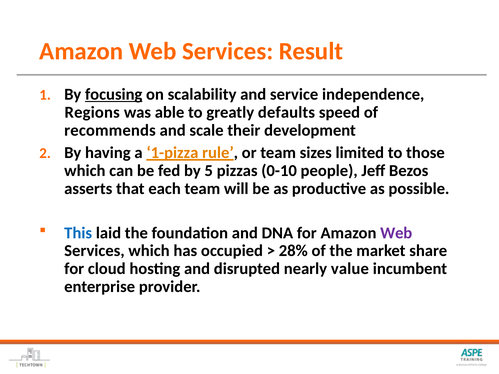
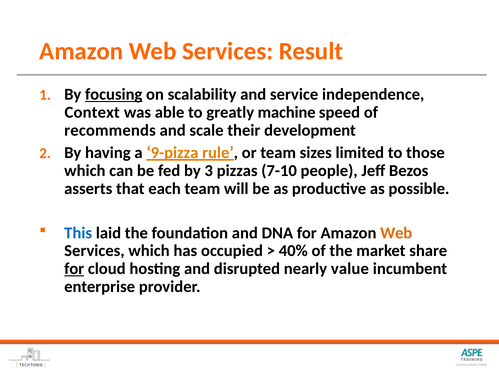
Regions: Regions -> Context (92, 113)
defaults: defaults -> machine (287, 113)
1-pizza: 1-pizza -> 9-pizza (172, 153)
5: 5 -> 3 (209, 171)
0-10: 0-10 -> 7-10 (279, 171)
Web colour: purple -> orange (396, 233)
28%: 28% -> 40% (293, 251)
for underline: none -> present (74, 269)
